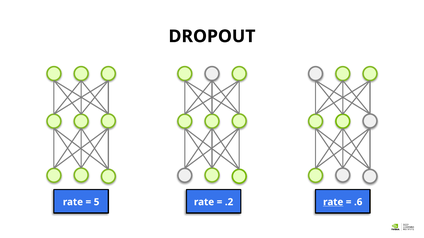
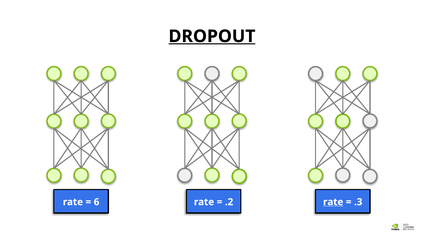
DROPOUT underline: none -> present (212, 36)
5: 5 -> 6 (97, 202)
.6: .6 -> .3 (358, 202)
